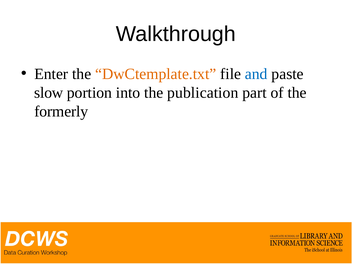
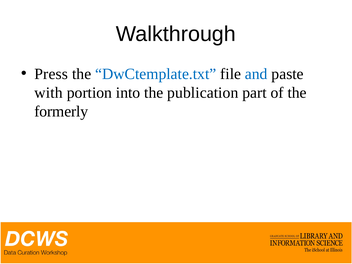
Enter: Enter -> Press (51, 74)
DwCtemplate.txt colour: orange -> blue (156, 74)
slow: slow -> with (49, 93)
